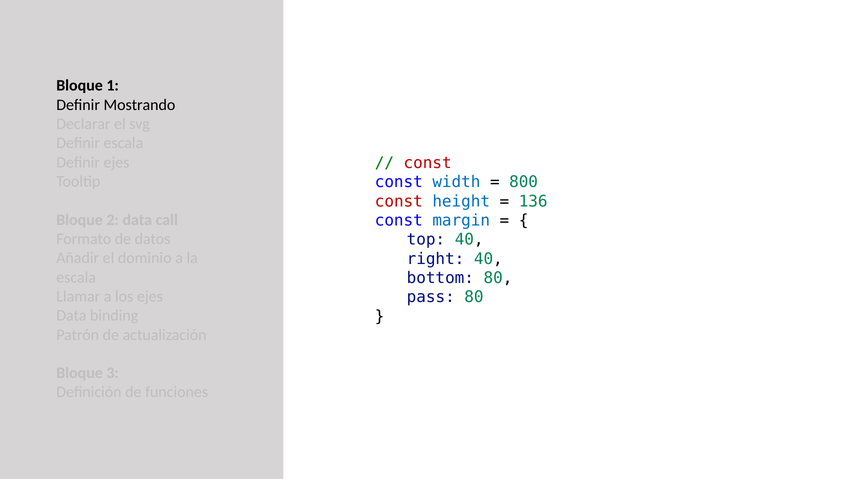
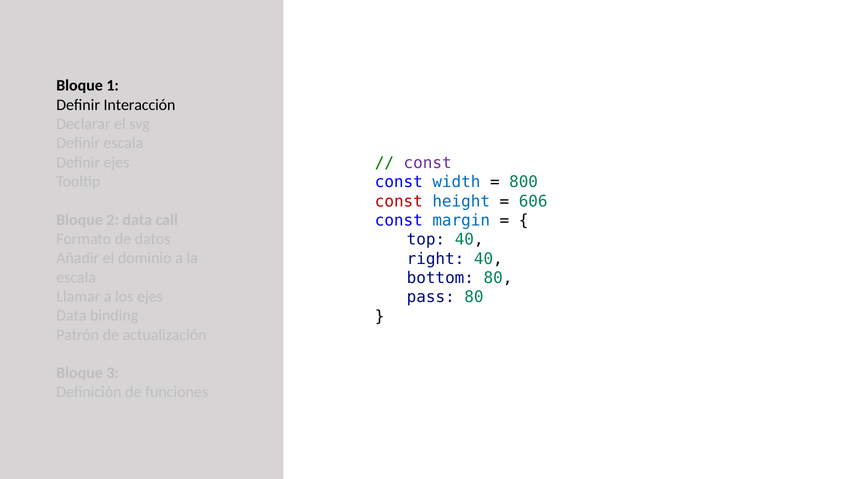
Mostrando: Mostrando -> Interacción (139, 105)
const colour: red -> purple (428, 163)
136: 136 -> 606 (533, 201)
